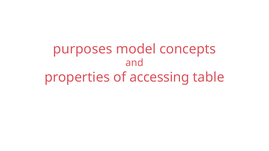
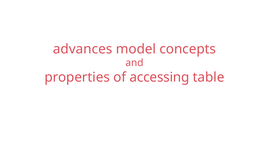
purposes: purposes -> advances (83, 49)
